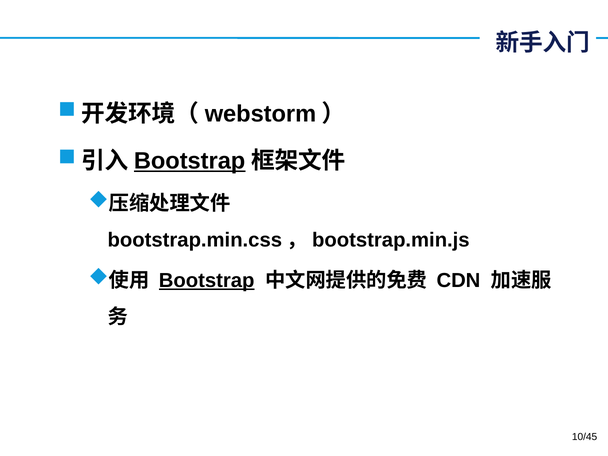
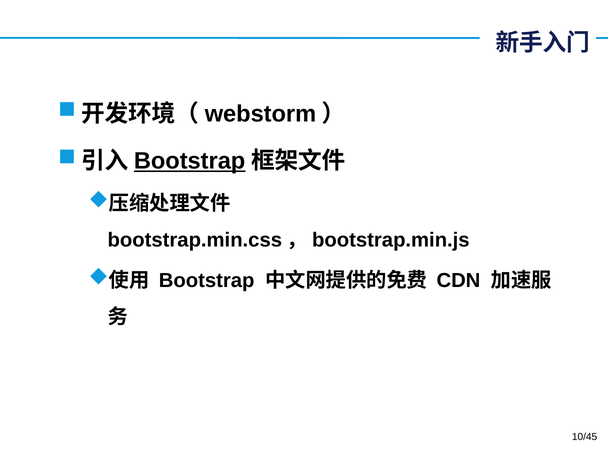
Bootstrap underline: present -> none (207, 280)
